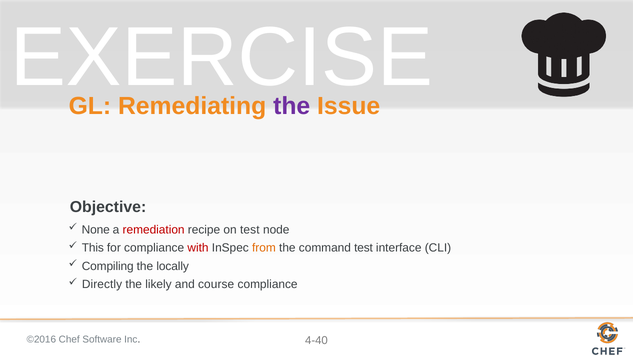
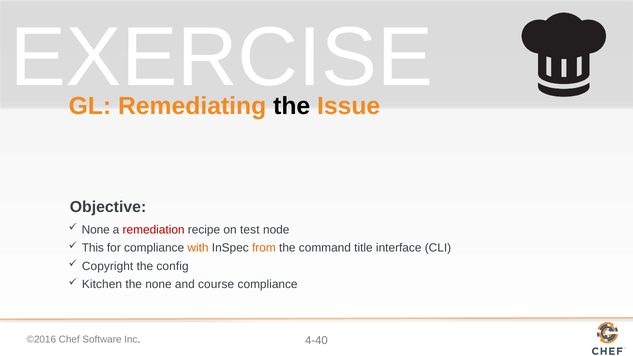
the colour: purple -> black (292, 106)
with colour: red -> orange (198, 248)
command test: test -> title (363, 248)
Compiling: Compiling -> Copyright (108, 266)
locally: locally -> config (173, 266)
Directly: Directly -> Kitchen (102, 284)
the likely: likely -> none (158, 284)
